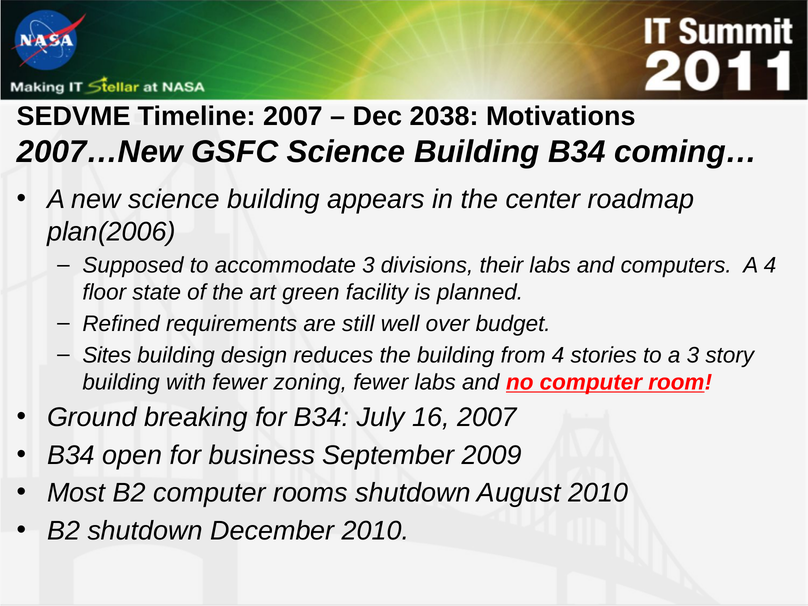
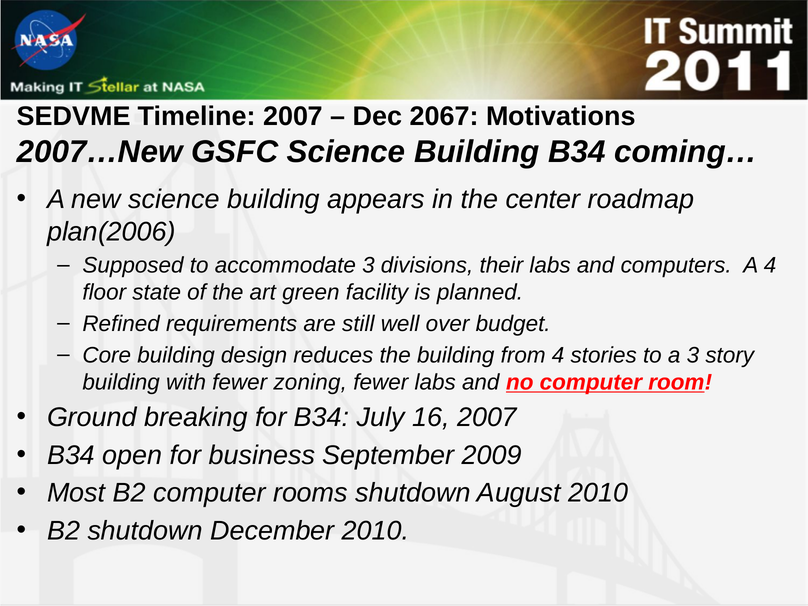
2038: 2038 -> 2067 (444, 116)
Sites: Sites -> Core (107, 355)
